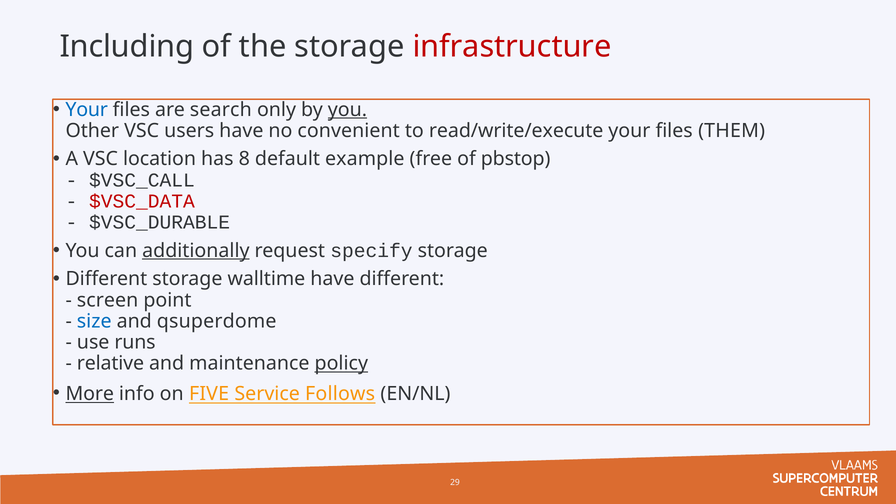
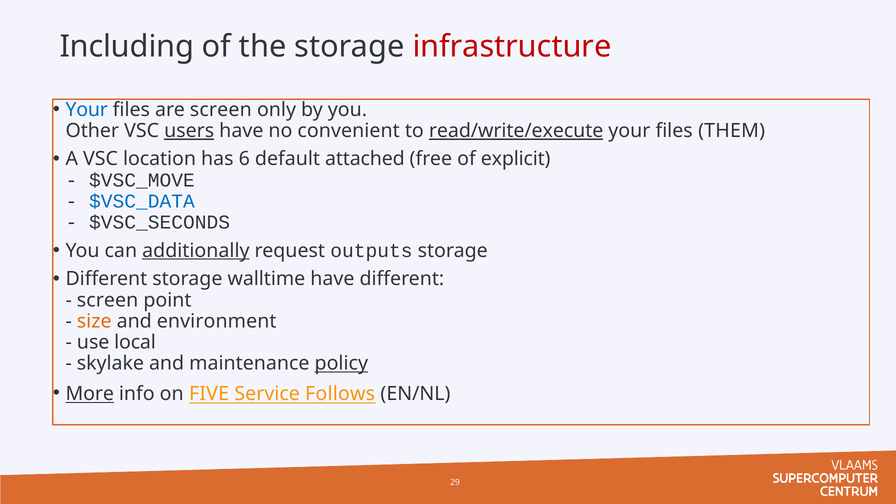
are search: search -> screen (221, 110)
you underline: present -> none (347, 110)
users underline: none -> present (189, 131)
read/write/execute underline: none -> present (516, 131)
8: 8 -> 6 (244, 159)
example: example -> attached (365, 159)
pbstop: pbstop -> explicit (516, 159)
$VSC_CALL: $VSC_CALL -> $VSC_MOVE (142, 180)
$VSC_DATA colour: red -> blue (142, 201)
$VSC_DURABLE: $VSC_DURABLE -> $VSC_SECONDS (160, 223)
specify: specify -> outputs (371, 251)
size colour: blue -> orange (94, 321)
qsuperdome: qsuperdome -> environment (217, 321)
runs: runs -> local (135, 342)
relative: relative -> skylake (110, 364)
